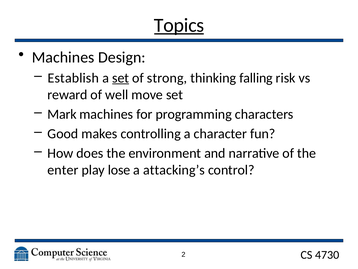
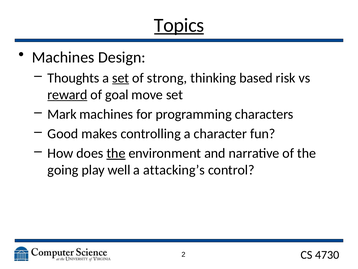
Establish: Establish -> Thoughts (73, 78)
falling: falling -> based (256, 78)
reward underline: none -> present (67, 94)
well: well -> goal (117, 94)
the underline: none -> present (116, 153)
enter: enter -> going (63, 170)
lose: lose -> well (119, 170)
